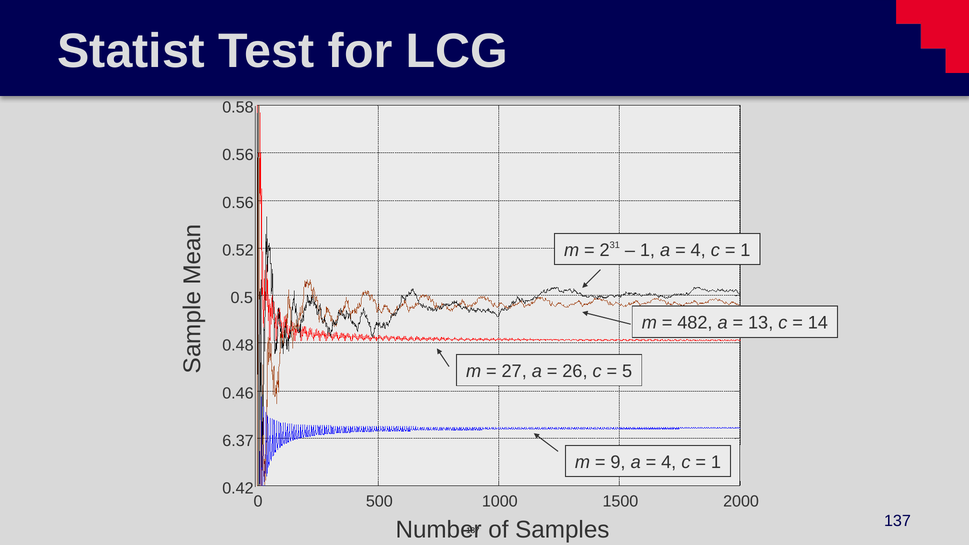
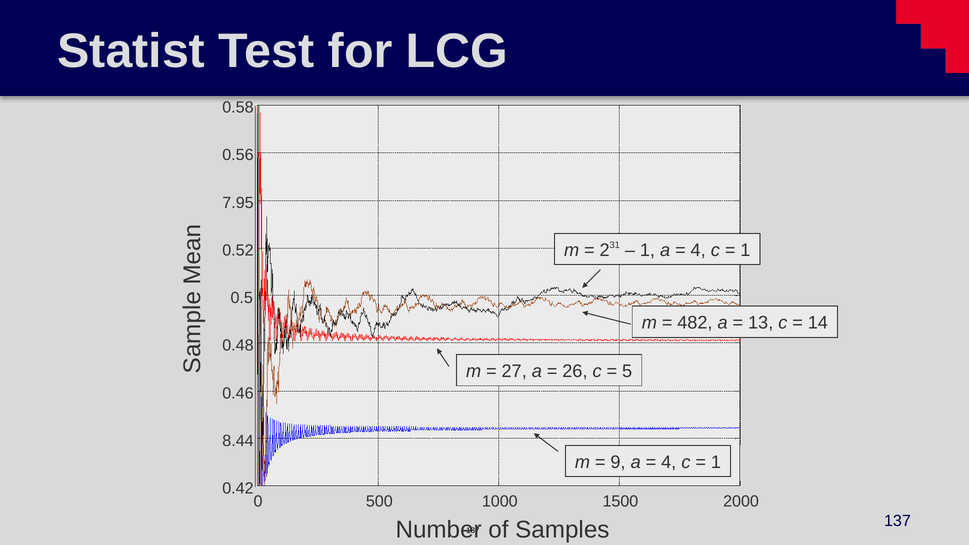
0.56: 0.56 -> 7.95 (238, 203)
6.37: 6.37 -> 8.44 (238, 441)
